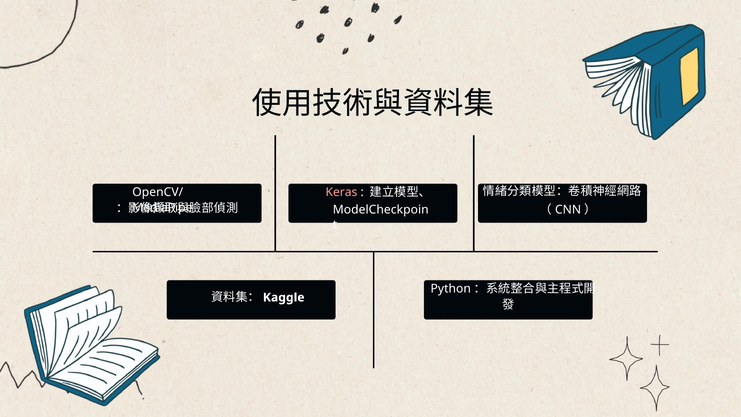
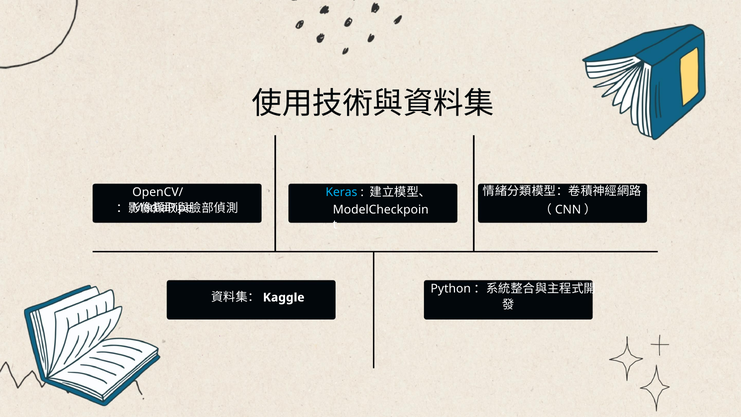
Keras colour: pink -> light blue (341, 192)
